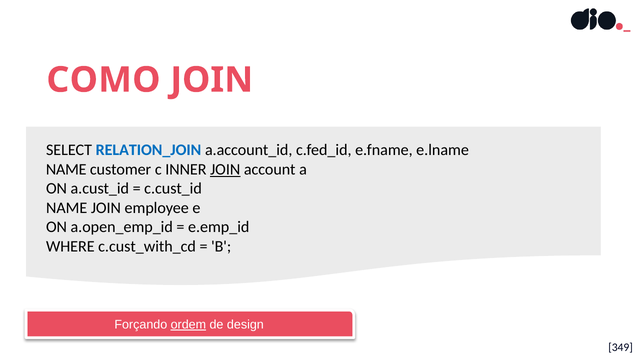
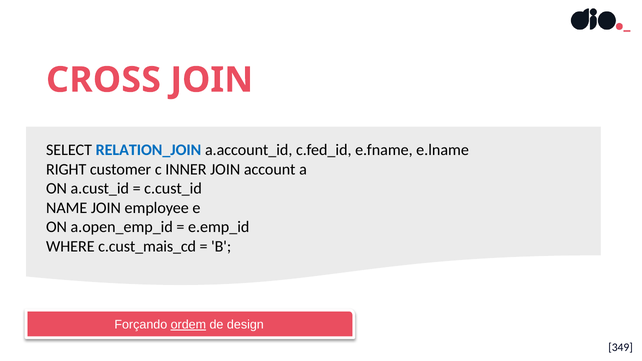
COMO: COMO -> CROSS (104, 80)
NAME: NAME -> RIGHT (66, 170)
JOIN underline: present -> none (225, 170)
c.cust_with_cd: c.cust_with_cd -> c.cust_mais_cd (147, 247)
